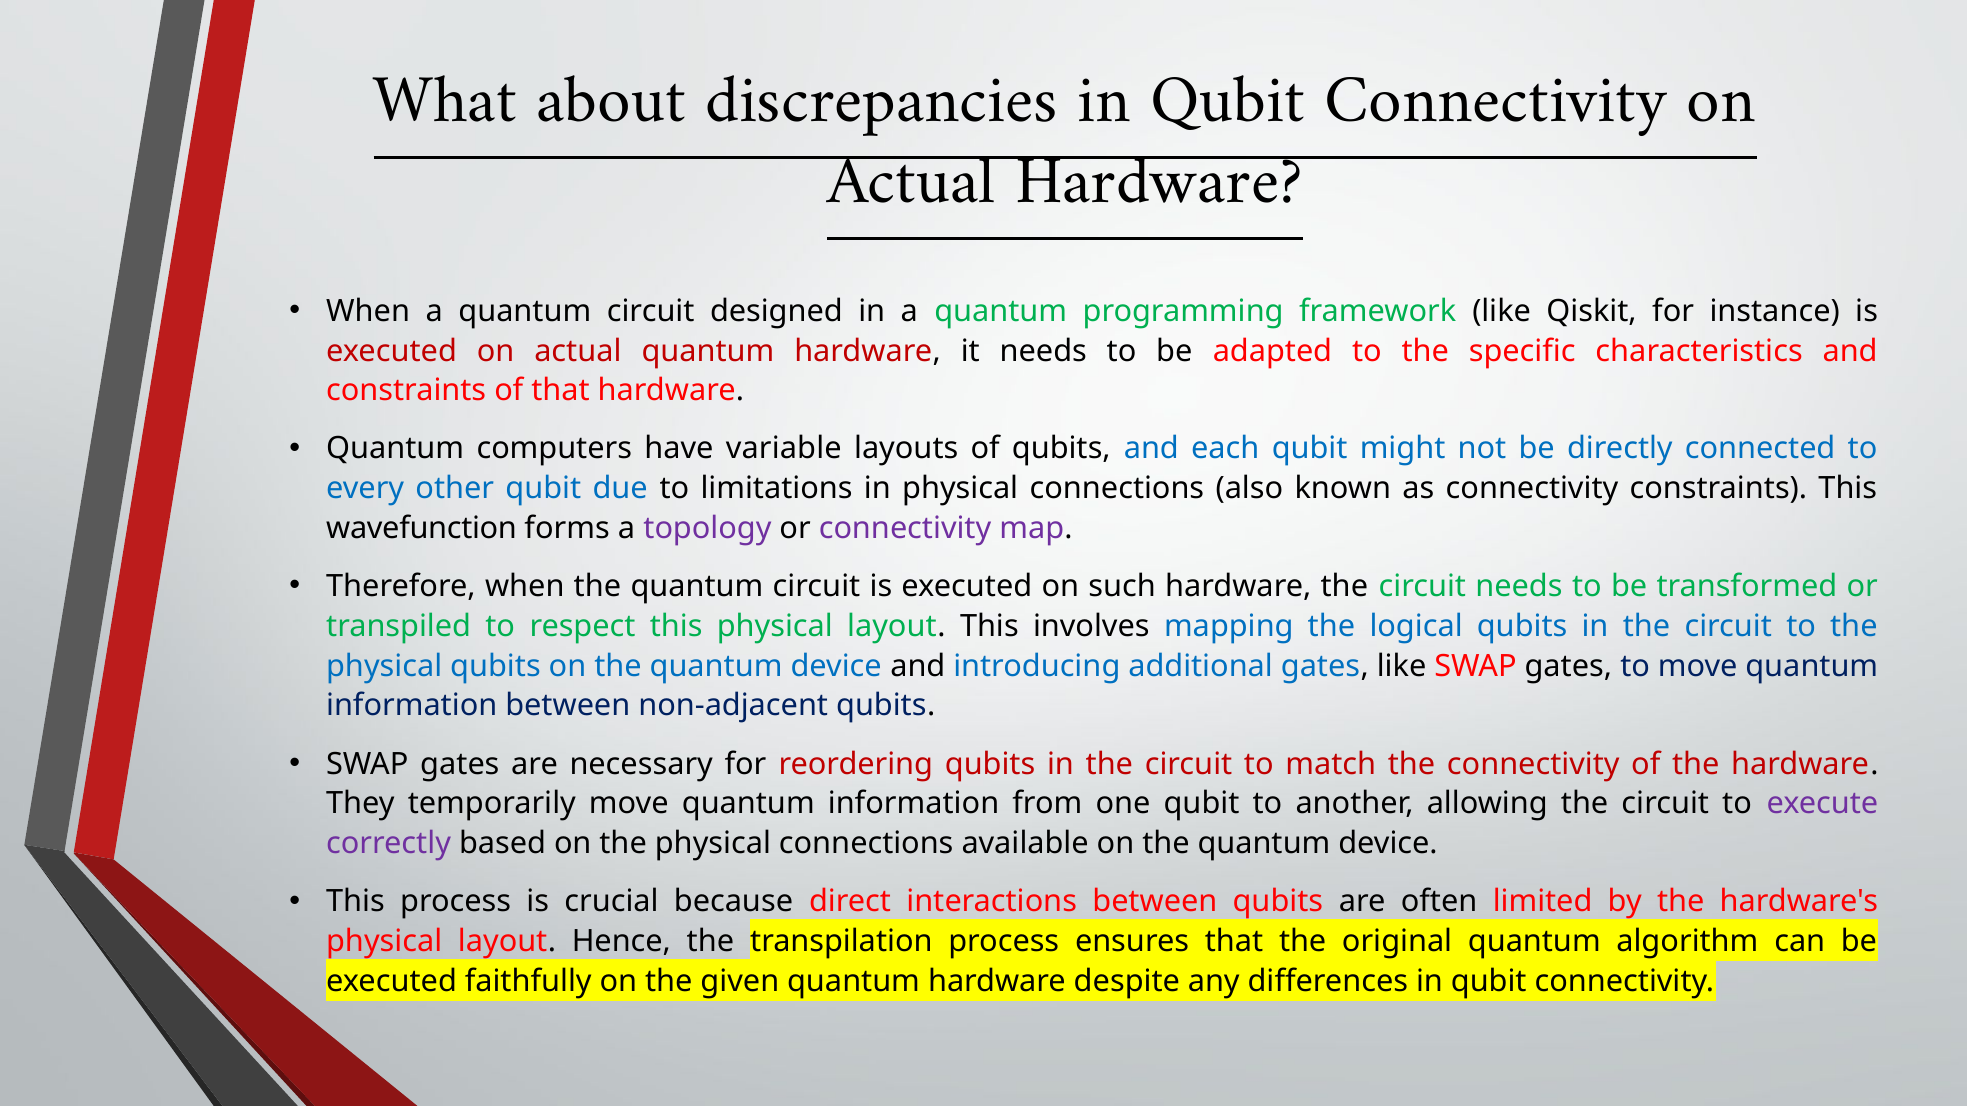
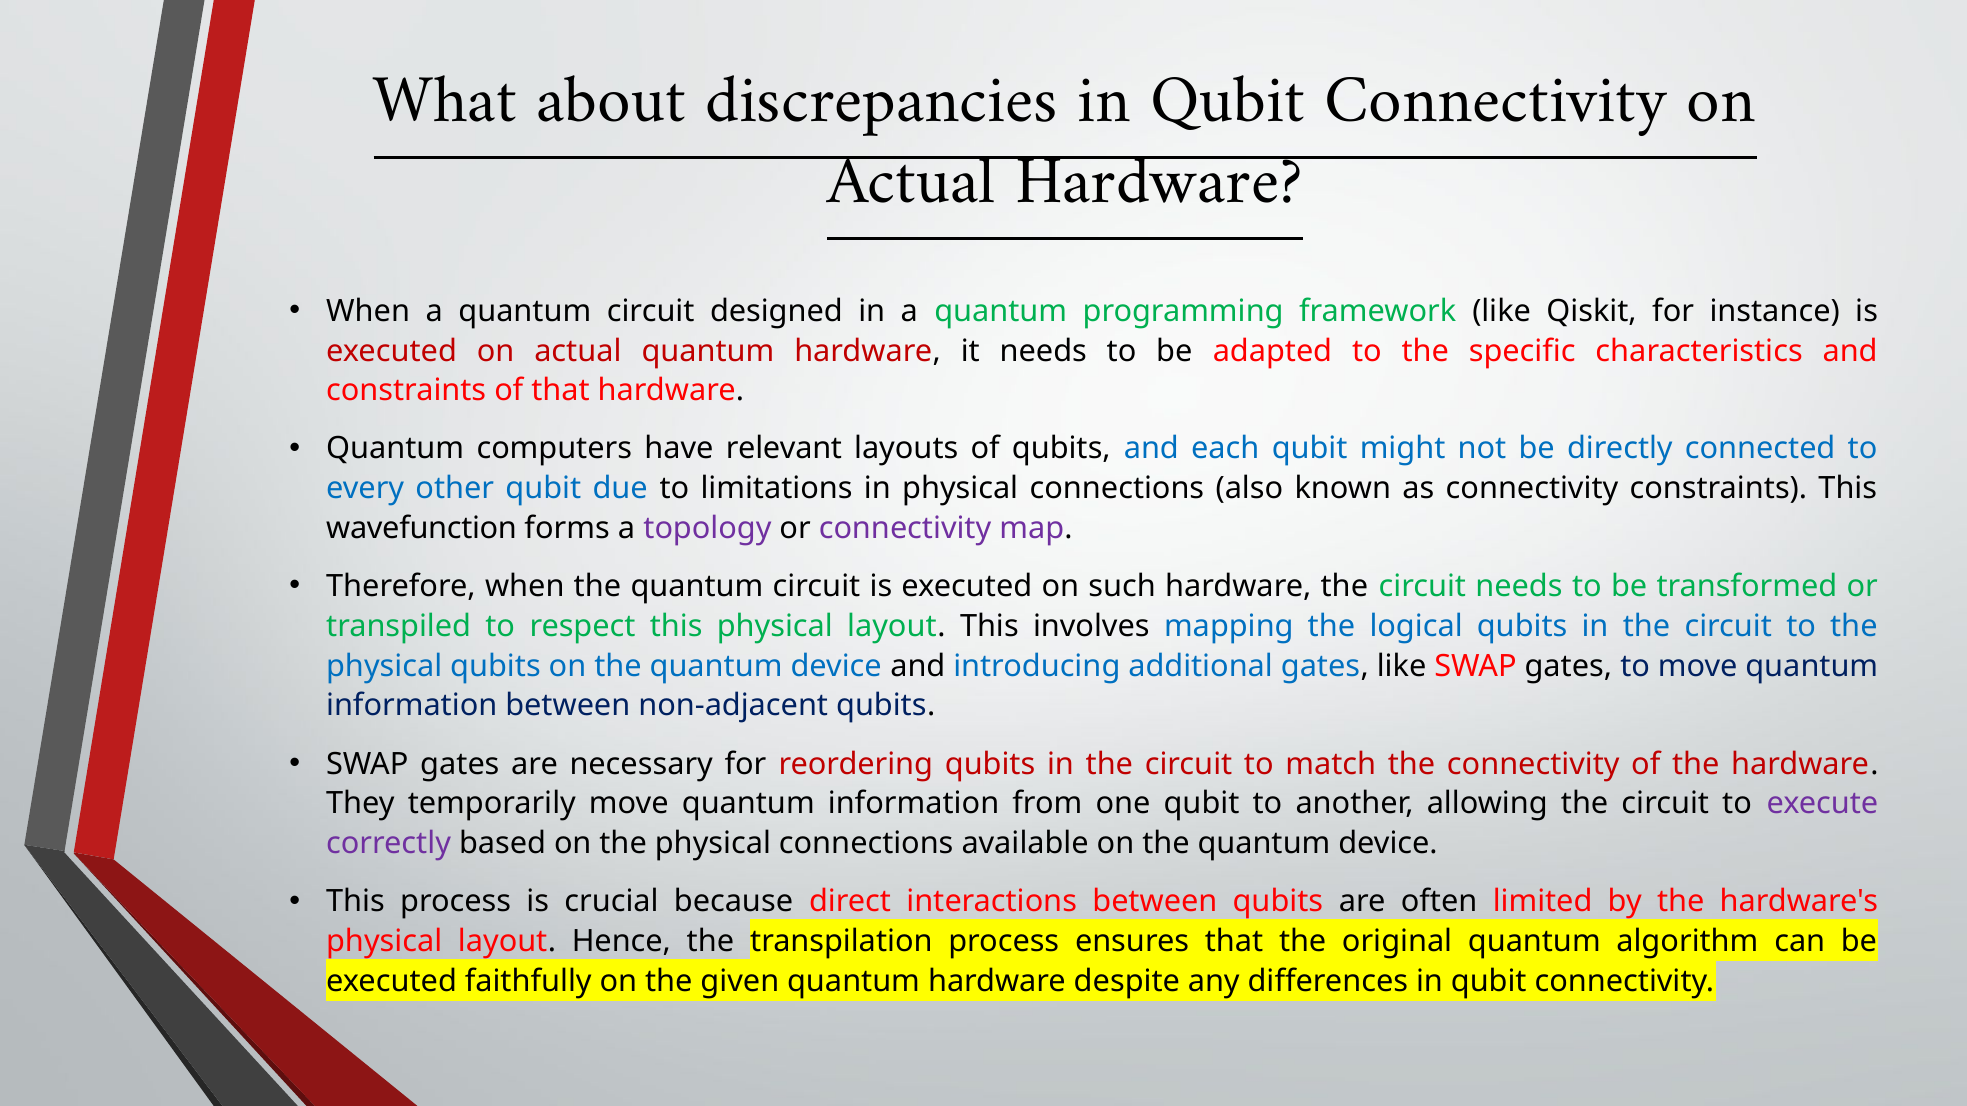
variable: variable -> relevant (784, 449)
